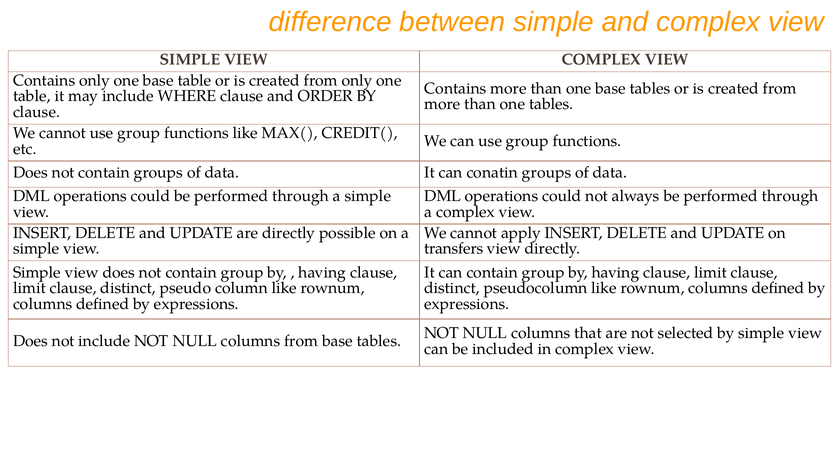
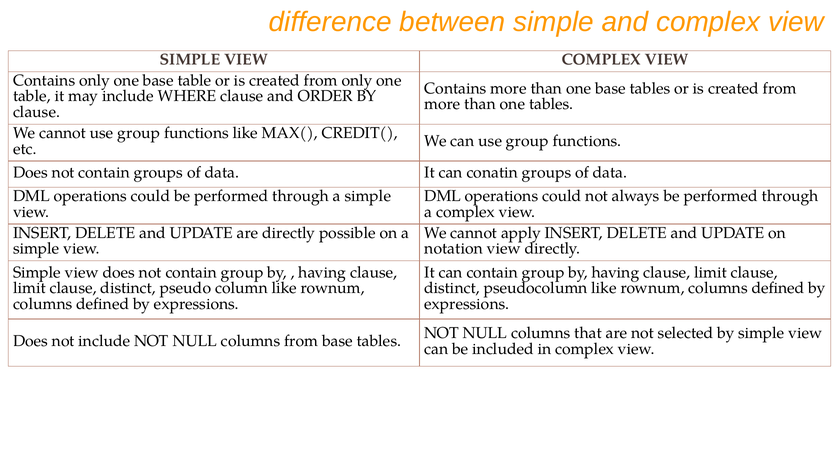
transfers: transfers -> notation (454, 249)
